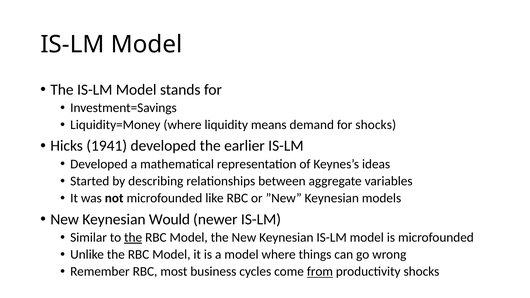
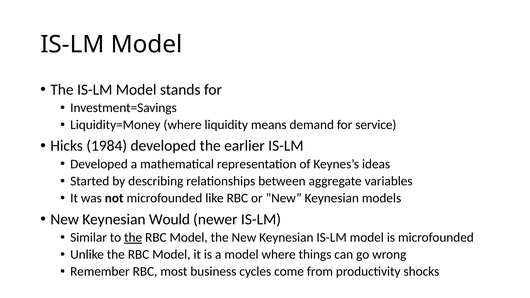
for shocks: shocks -> service (376, 125)
1941: 1941 -> 1984 (107, 146)
from underline: present -> none (320, 272)
